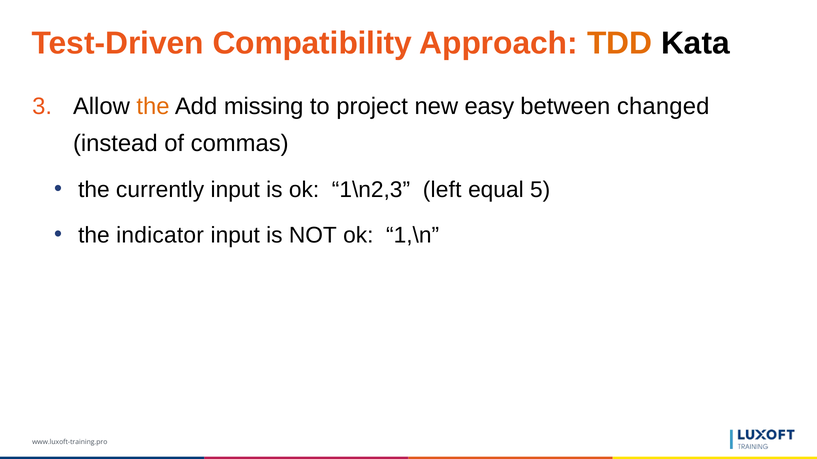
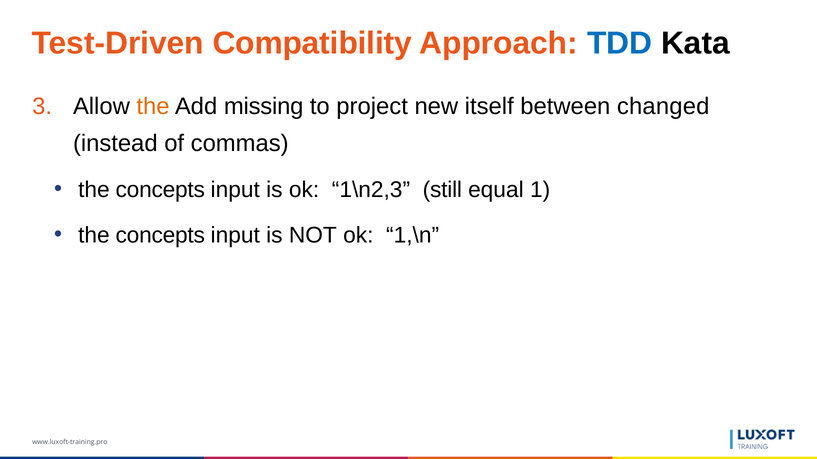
TDD colour: orange -> blue (620, 44)
easy: easy -> itself (489, 106)
currently: currently -> concepts (160, 190)
left: left -> still (442, 190)
5: 5 -> 1 (540, 190)
indicator: indicator -> concepts (160, 236)
